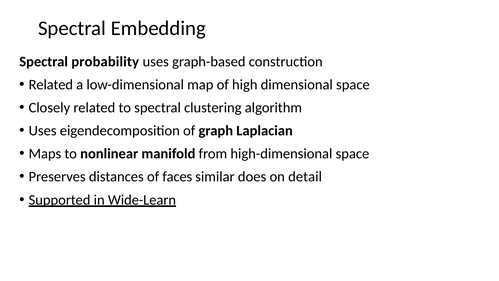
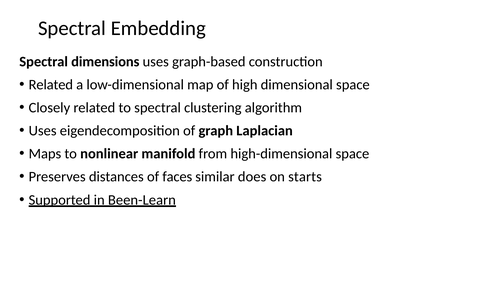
probability: probability -> dimensions (105, 62)
detail: detail -> starts (305, 176)
Wide-Learn: Wide-Learn -> Been-Learn (142, 200)
